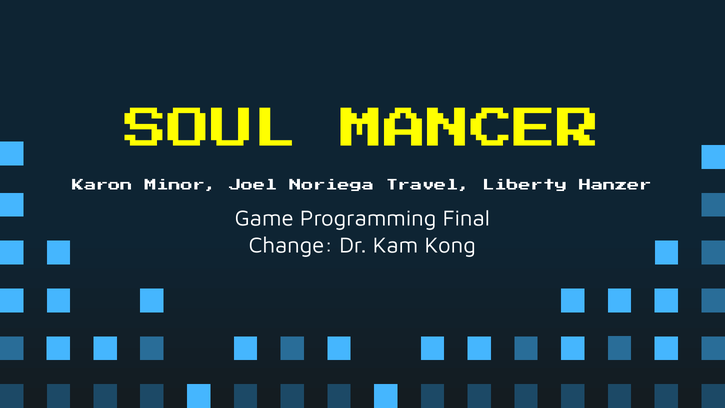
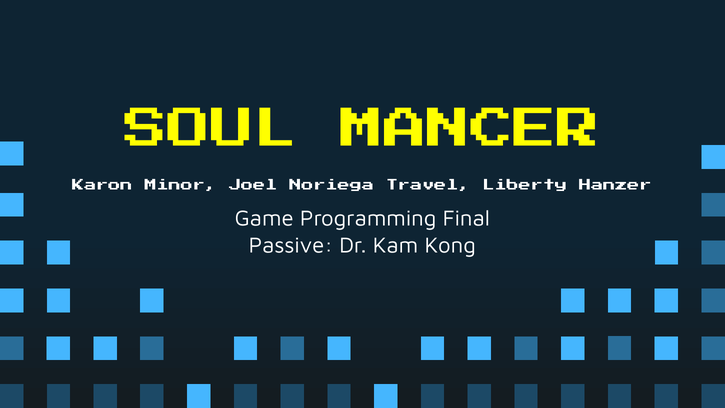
Change: Change -> Passive (291, 245)
